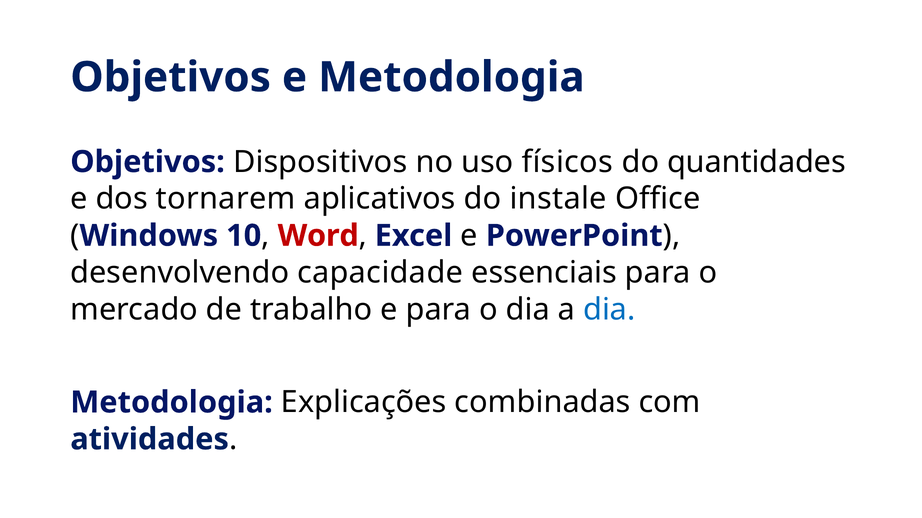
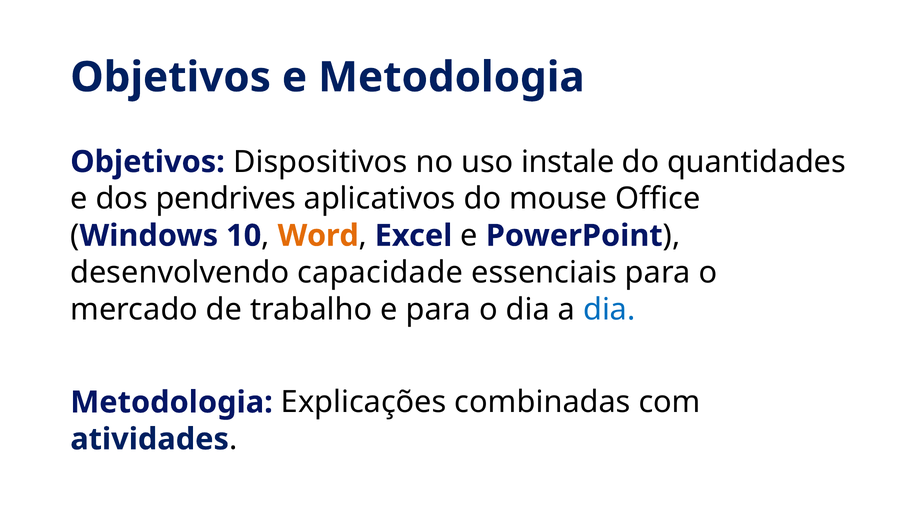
físicos: físicos -> instale (568, 162)
tornarem: tornarem -> pendrives (226, 199)
instale: instale -> mouse (558, 199)
Word colour: red -> orange (318, 236)
